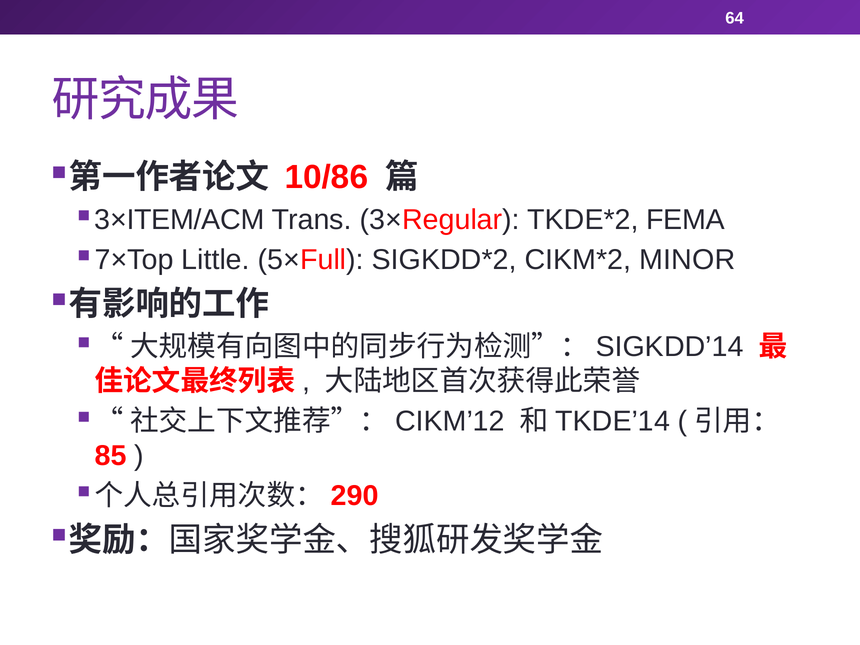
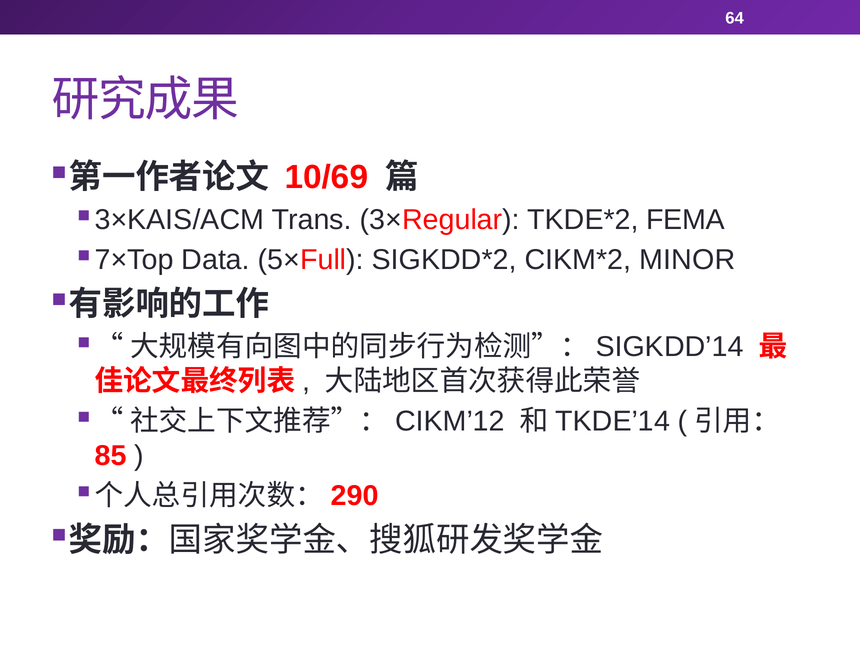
10/86: 10/86 -> 10/69 (326, 177)
3×ITEM/ACM: 3×ITEM/ACM -> 3×KAIS/ACM (179, 220)
Little: Little -> Data (216, 260)
